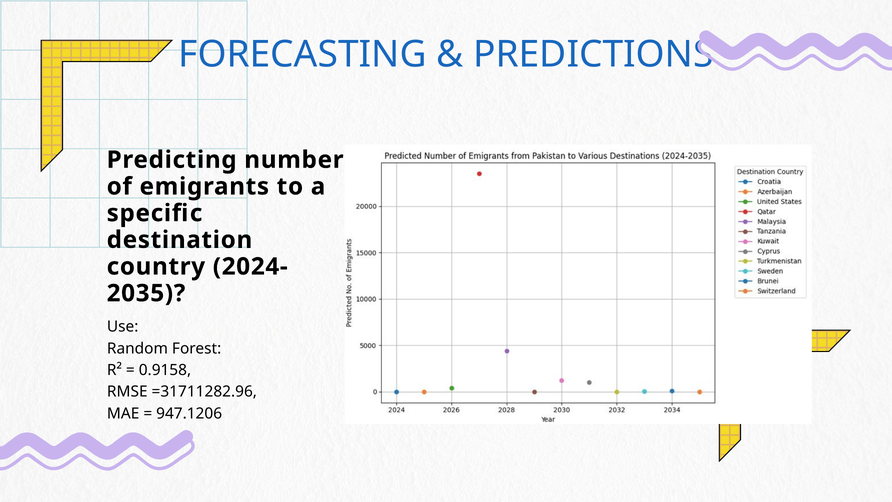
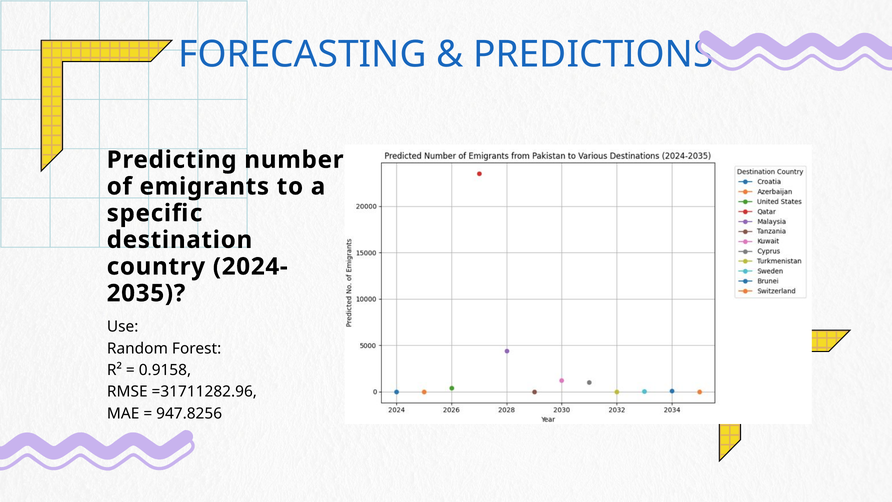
947.1206: 947.1206 -> 947.8256 (189, 413)
